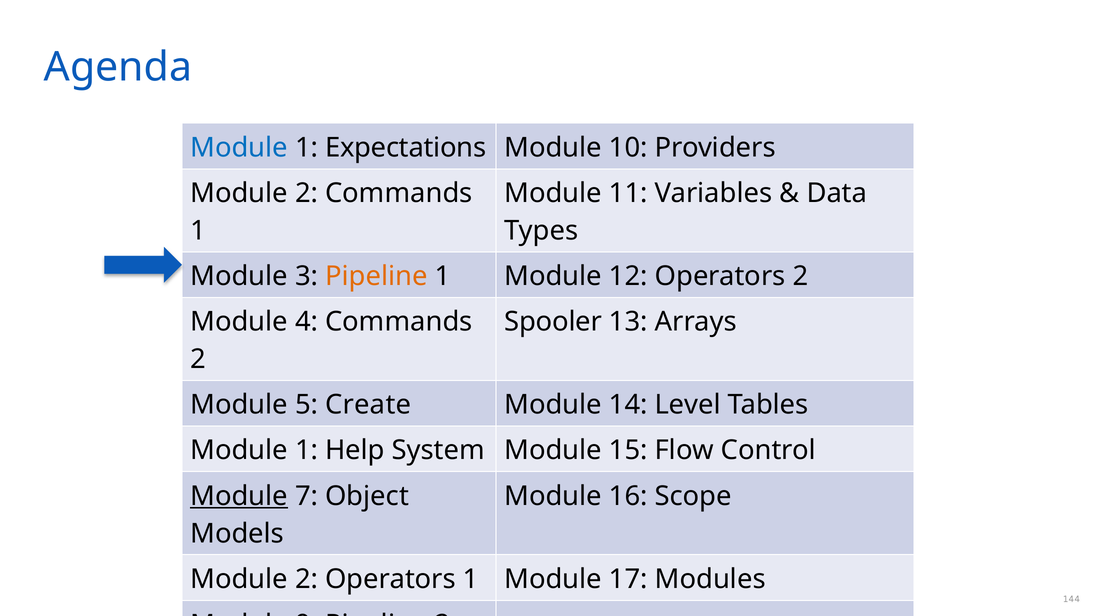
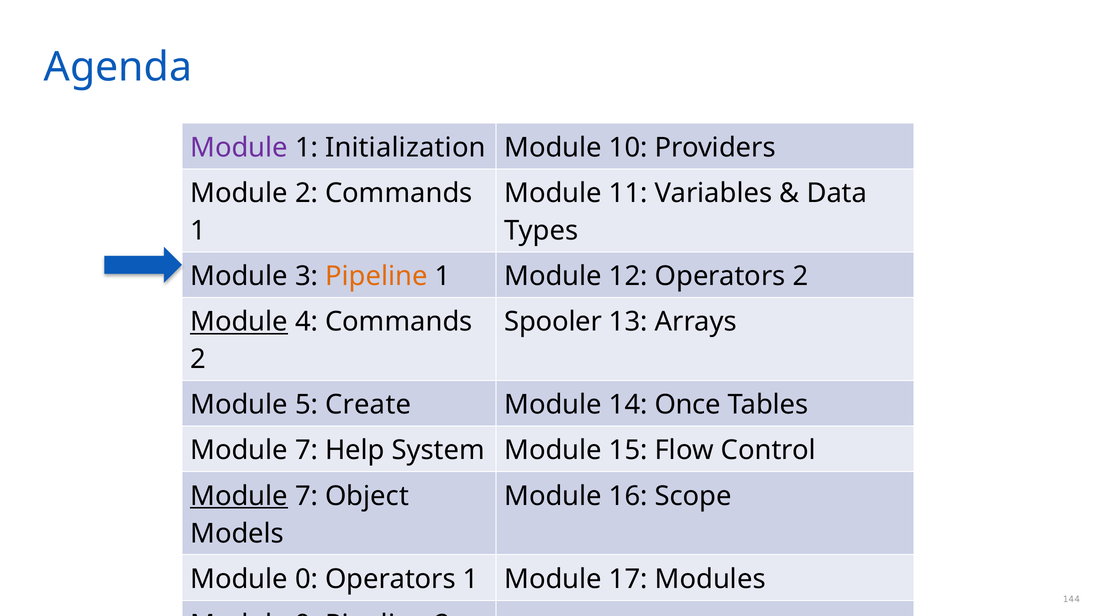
Module colour: blue -> purple (239, 148)
Expectations: Expectations -> Initialization (405, 148)
Module underline: none -> present (239, 322)
Level: Level -> Once (688, 405)
1: 1 -> 7 (307, 451)
2: 2 -> 0 (307, 580)
